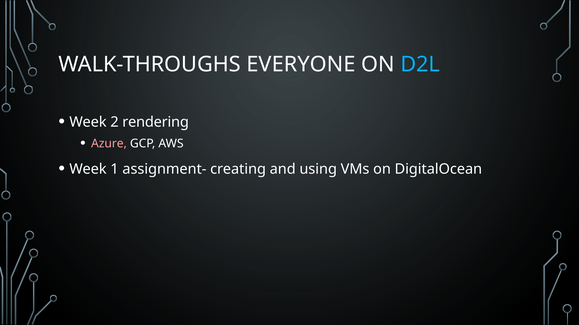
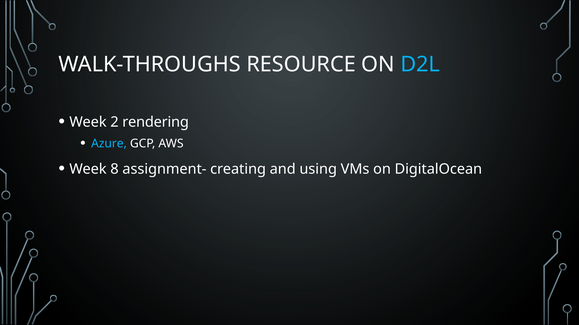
EVERYONE: EVERYONE -> RESOURCE (301, 64)
Azure colour: pink -> light blue (109, 144)
1: 1 -> 8 (115, 169)
